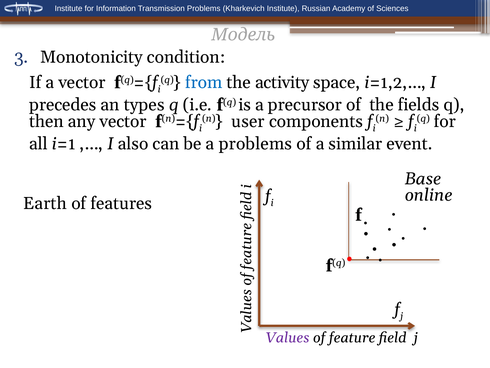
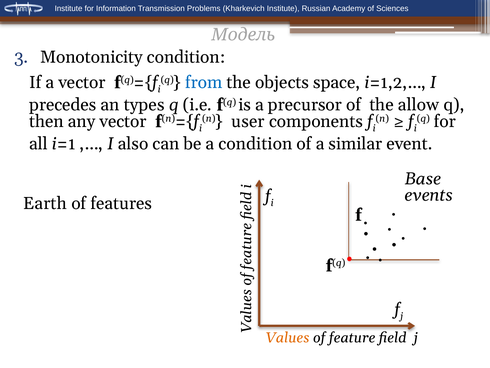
activity: activity -> objects (282, 82)
fields: fields -> allow (419, 105)
a problems: problems -> condition (255, 144)
online: online -> events (429, 195)
Values colour: purple -> orange (288, 338)
